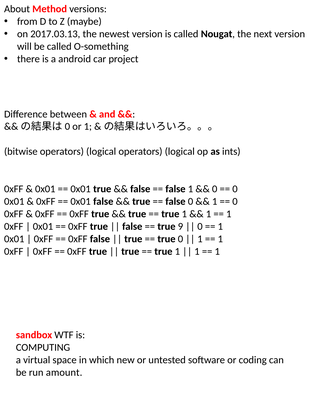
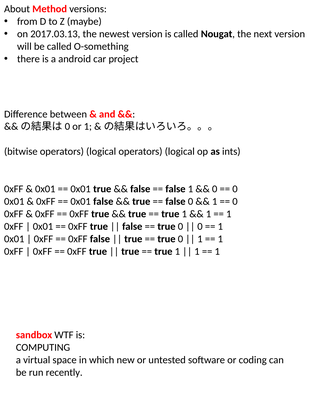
9: 9 -> 0 (180, 226)
amount: amount -> recently (64, 372)
